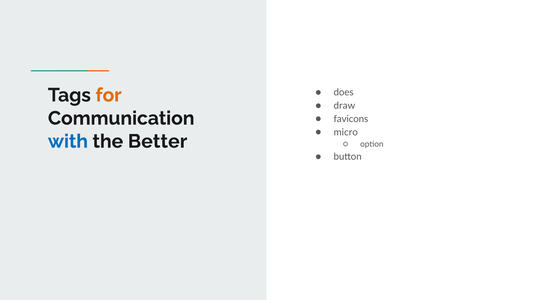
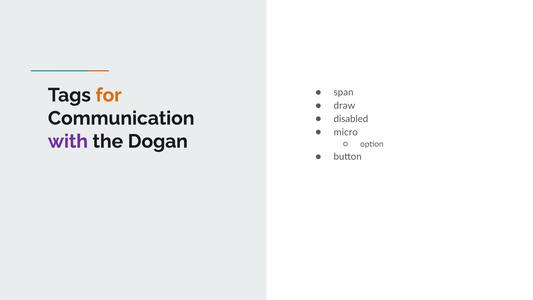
does: does -> span (344, 92)
favicons: favicons -> disabled (351, 119)
with colour: blue -> purple (68, 141)
Better: Better -> Dogan (158, 141)
